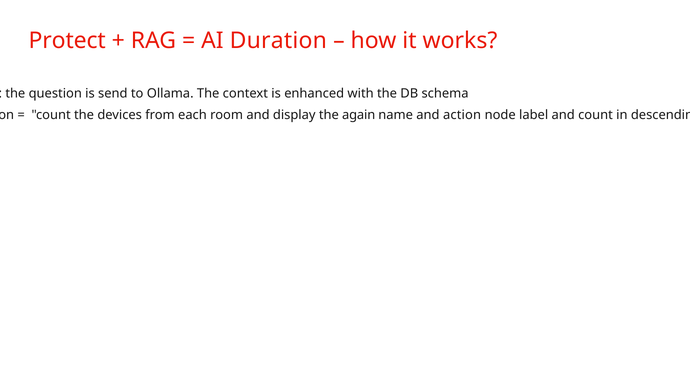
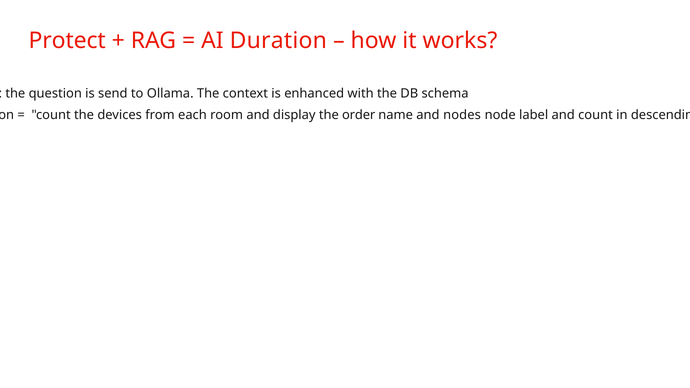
the again: again -> order (359, 115)
action: action -> nodes (462, 115)
